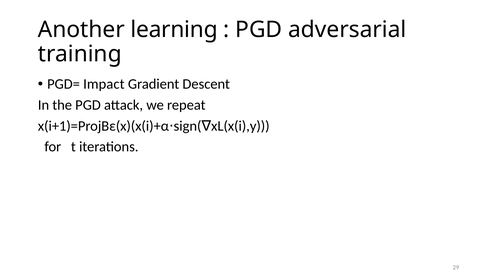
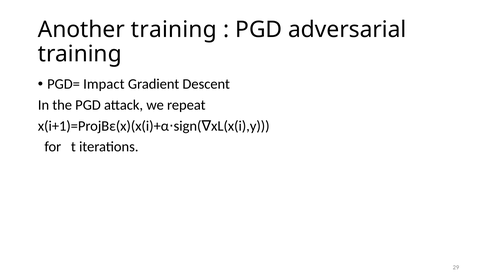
Another learning: learning -> training (174, 29)
